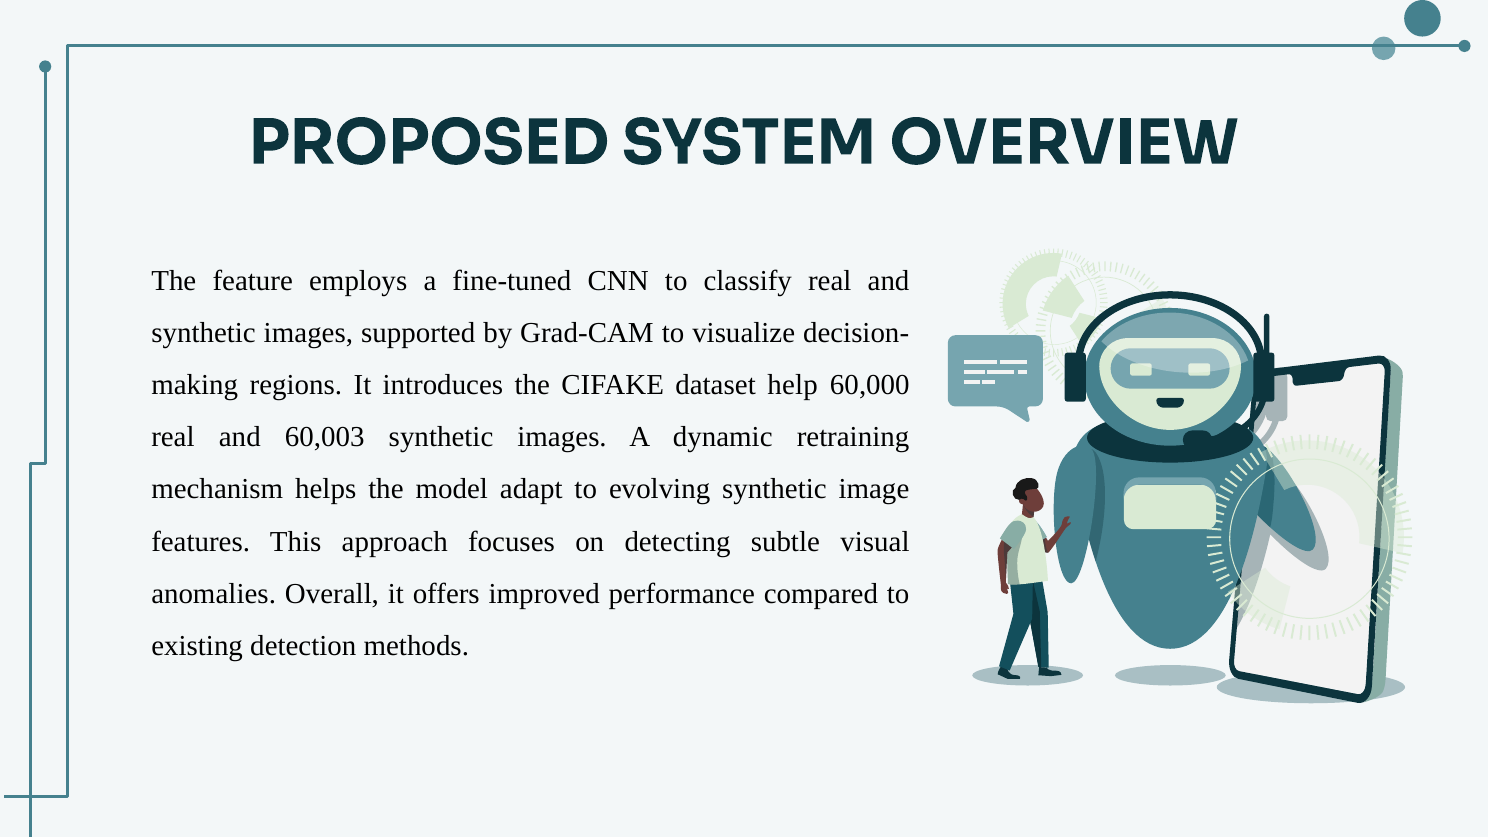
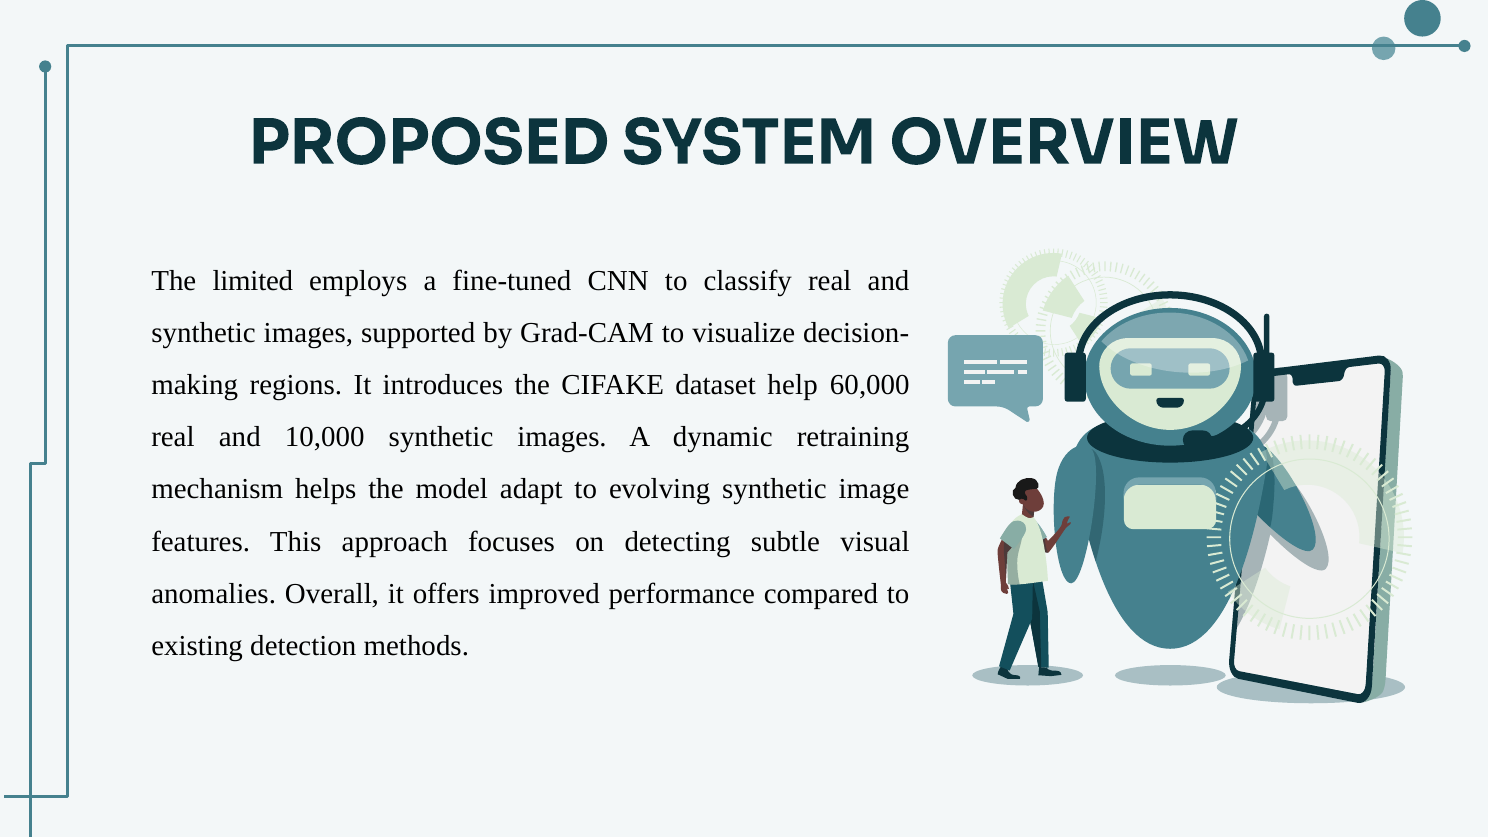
feature: feature -> limited (253, 281)
60,003: 60,003 -> 10,000 (325, 437)
